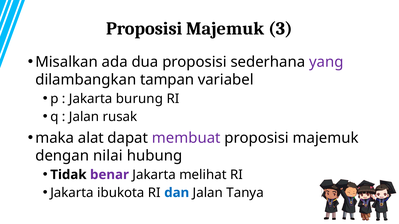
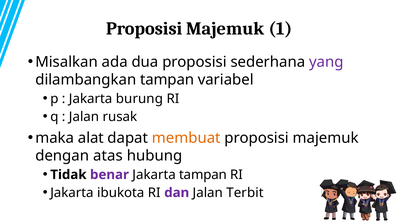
3: 3 -> 1 (280, 29)
membuat colour: purple -> orange (186, 138)
nilai: nilai -> atas (108, 156)
Jakarta melihat: melihat -> tampan (203, 175)
dan colour: blue -> purple (177, 193)
Tanya: Tanya -> Terbit (245, 193)
